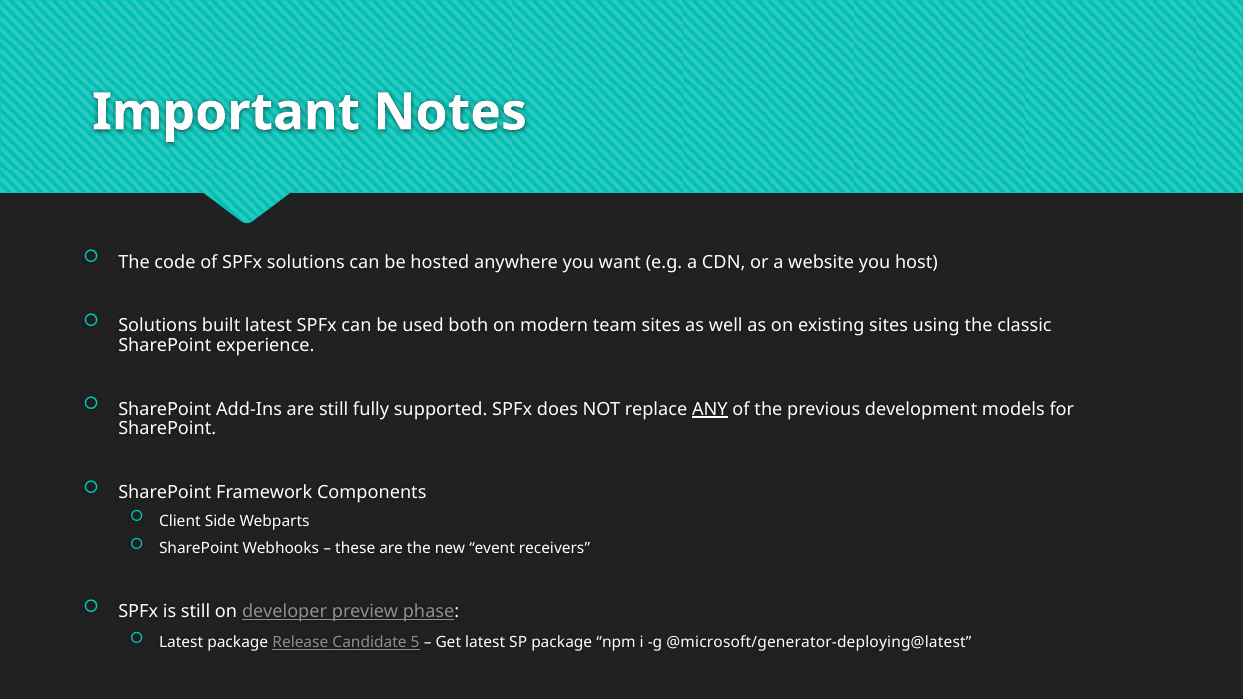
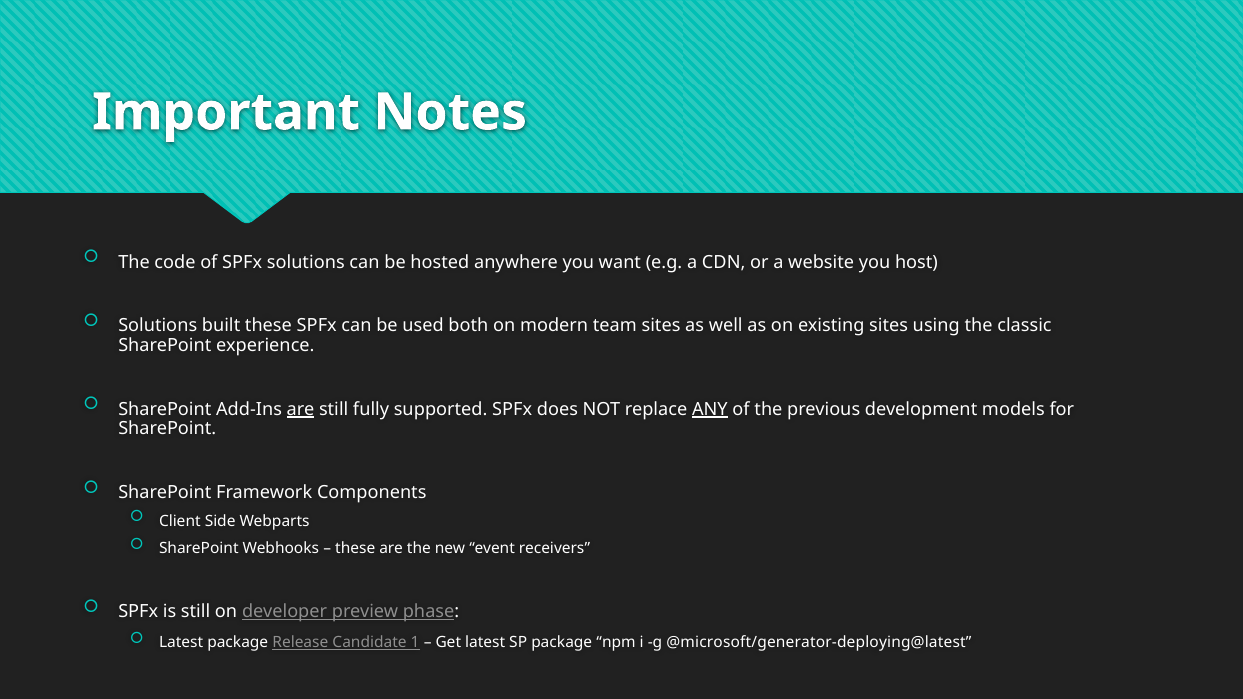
built latest: latest -> these (268, 326)
are underline: none -> present (301, 409)
5: 5 -> 1 (415, 642)
